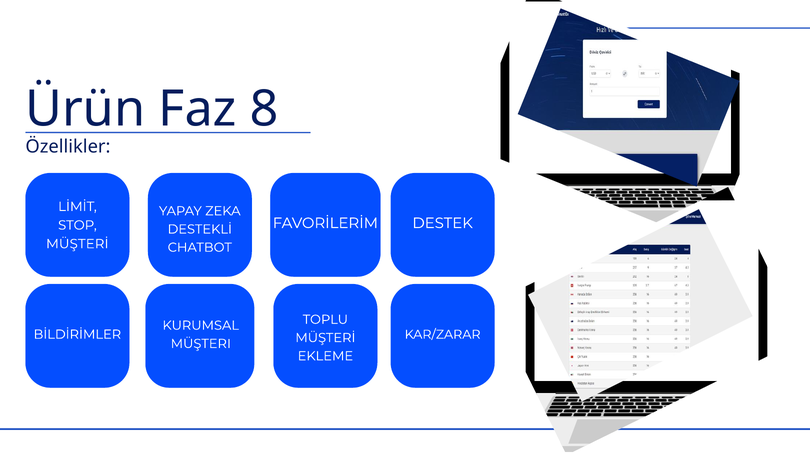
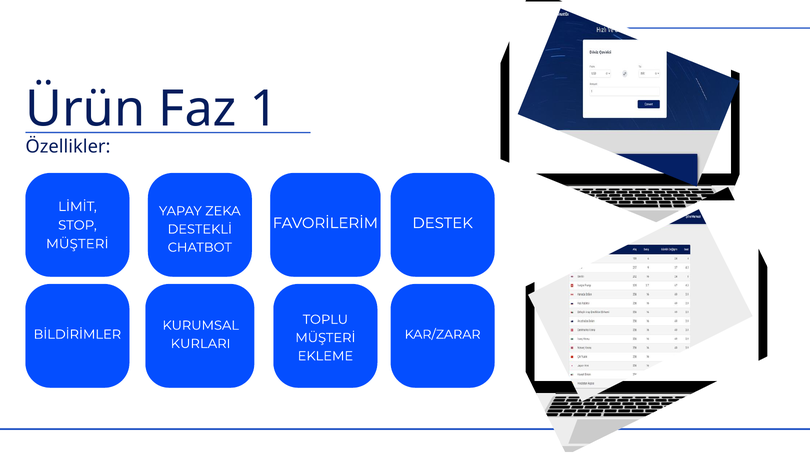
8: 8 -> 1 (264, 109)
MÜŞTERI: MÜŞTERI -> KURLARI (201, 344)
